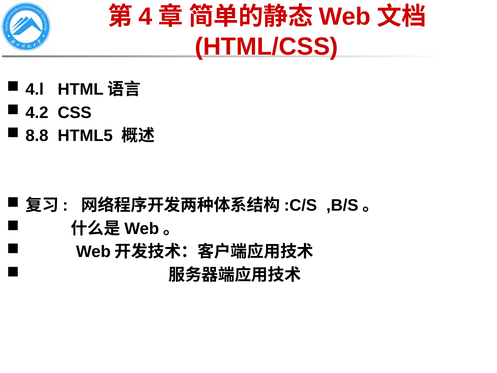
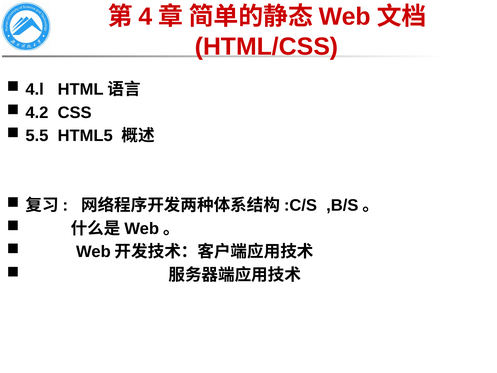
8.8: 8.8 -> 5.5 (37, 136)
